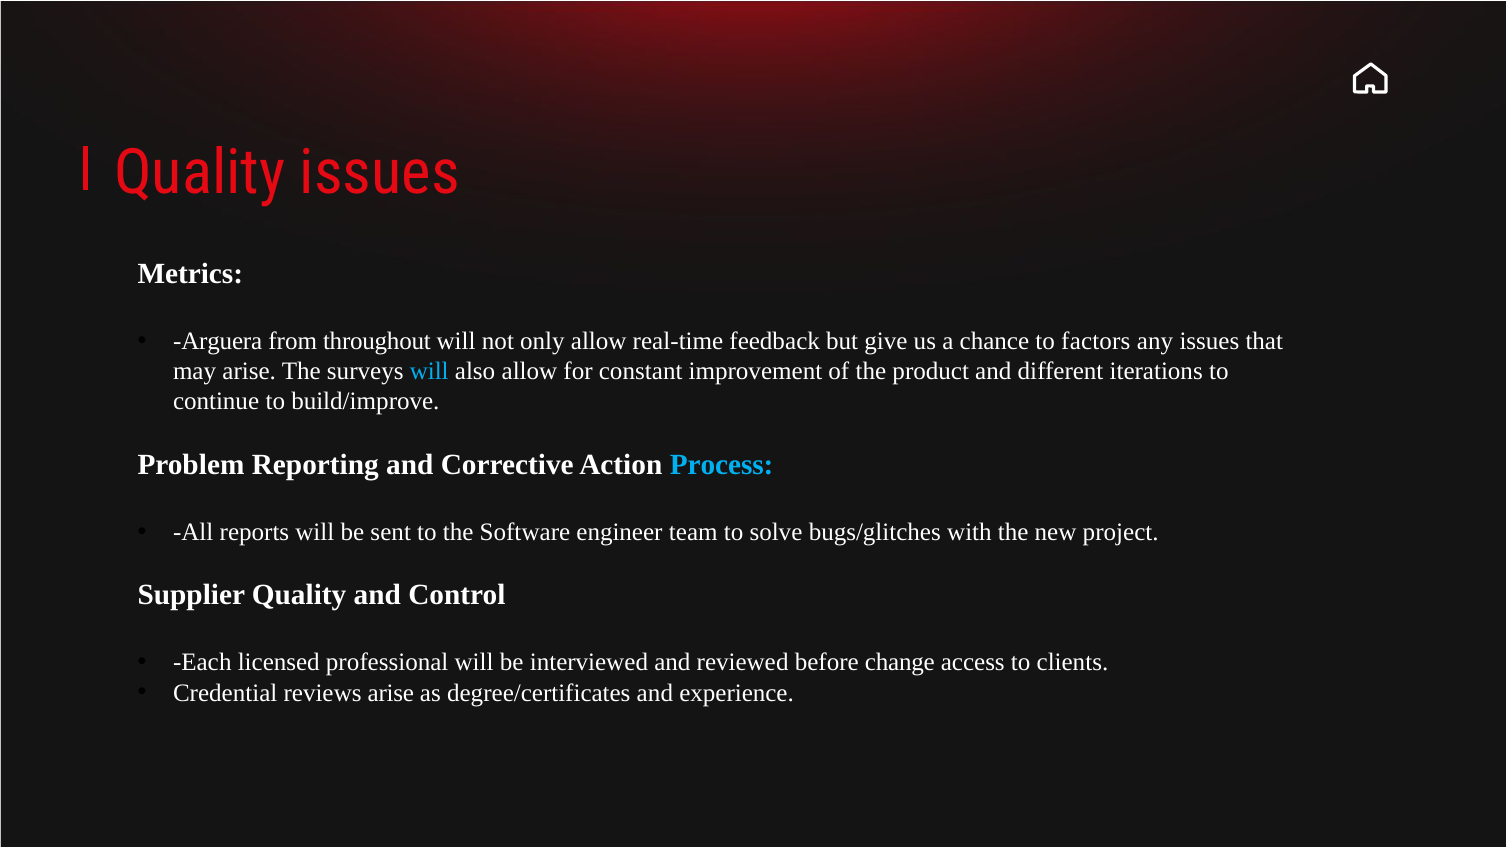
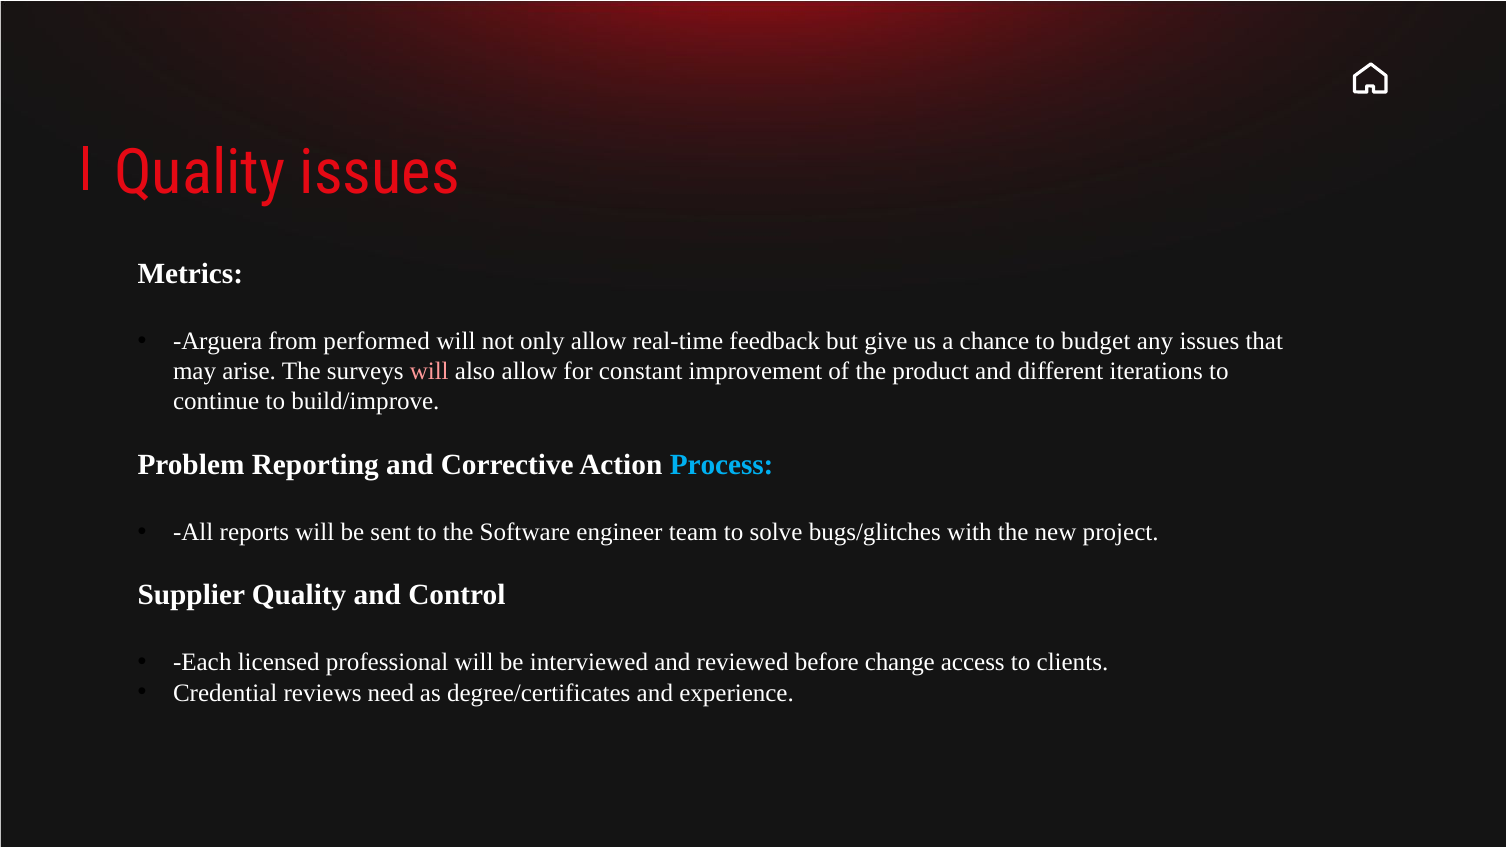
throughout: throughout -> performed (377, 341)
factors: factors -> budget (1096, 341)
will colour: light blue -> pink (429, 372)
reviews arise: arise -> need (391, 693)
